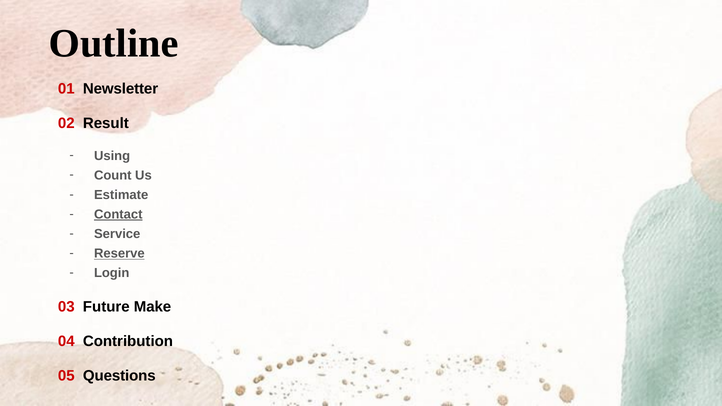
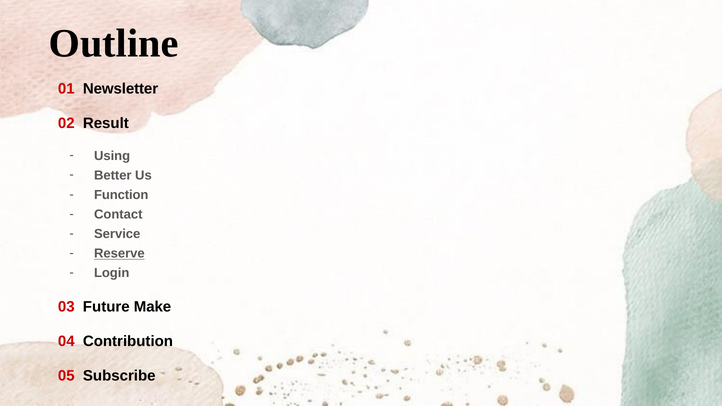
Count: Count -> Better (113, 175)
Estimate: Estimate -> Function (121, 195)
Contact underline: present -> none (118, 215)
Questions: Questions -> Subscribe (119, 376)
